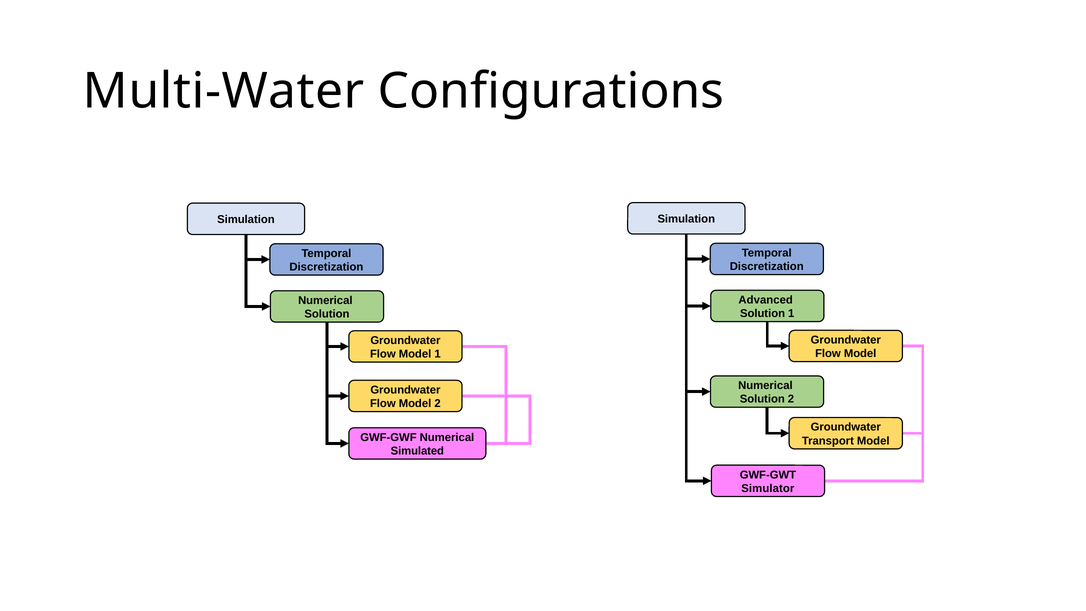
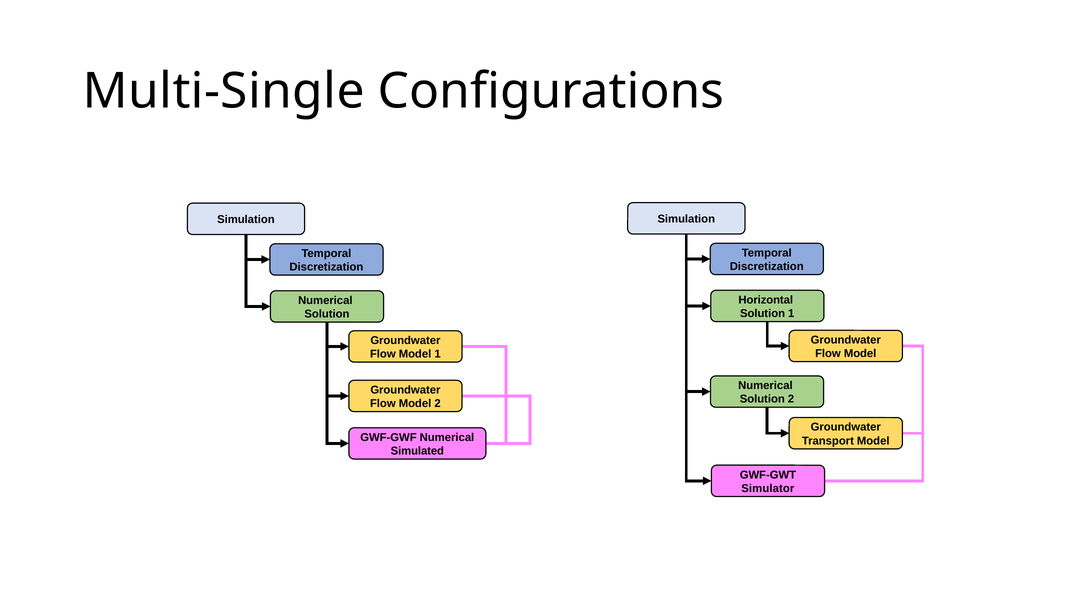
Multi-Water: Multi-Water -> Multi-Single (224, 91)
Advanced: Advanced -> Horizontal (766, 300)
